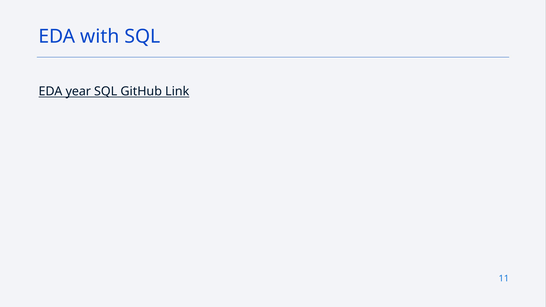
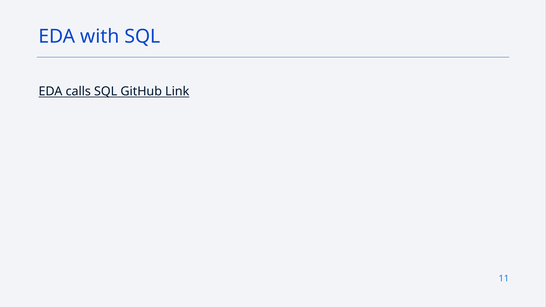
year: year -> calls (78, 91)
